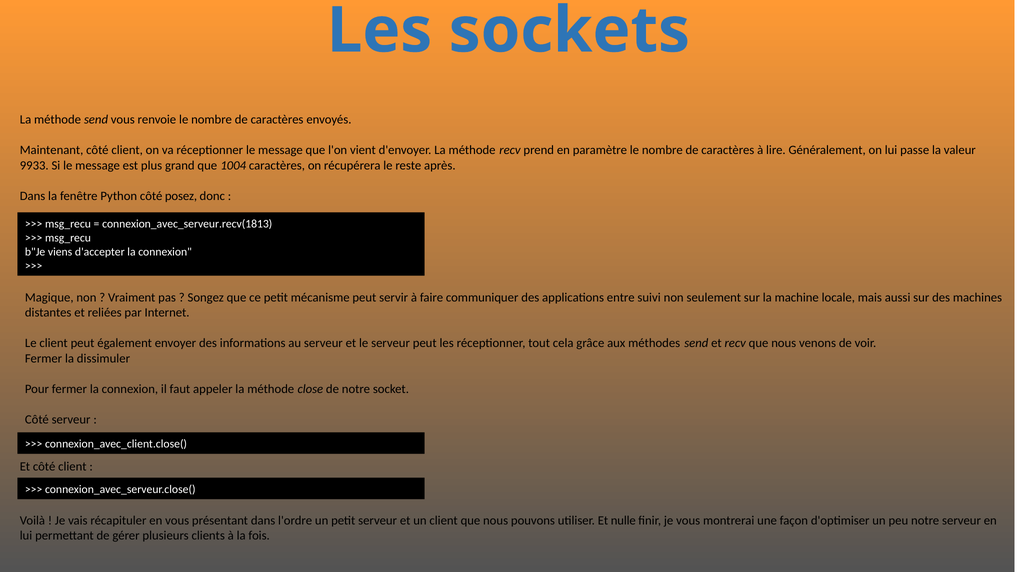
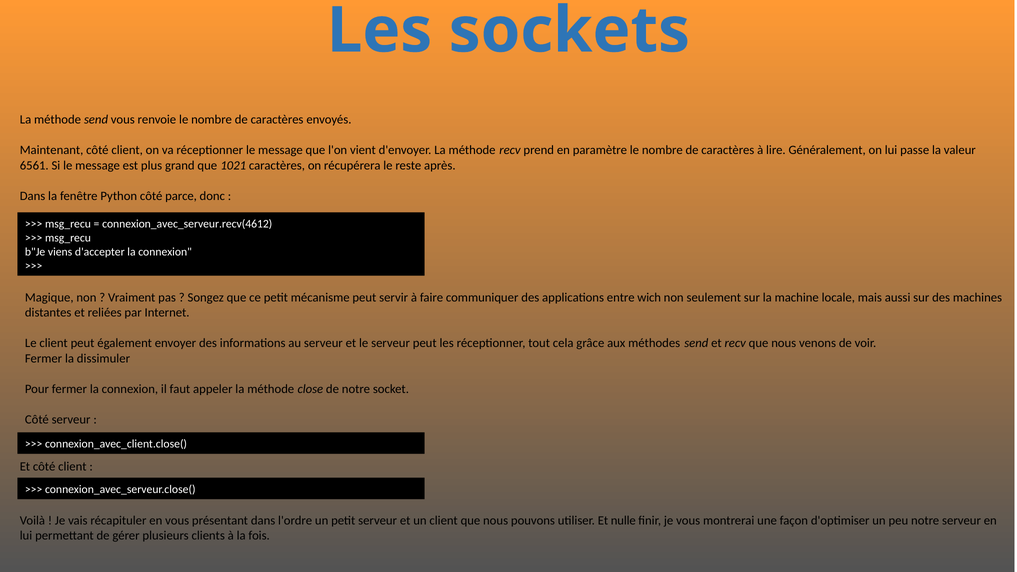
9933: 9933 -> 6561 (34, 166)
1004: 1004 -> 1021 (233, 166)
posez: posez -> parce (181, 196)
connexion_avec_serveur.recv(1813: connexion_avec_serveur.recv(1813 -> connexion_avec_serveur.recv(4612 (187, 224)
suivi: suivi -> wich (649, 298)
